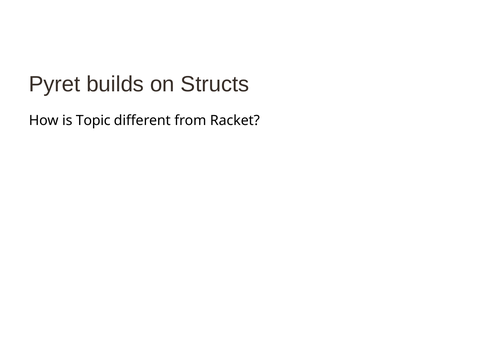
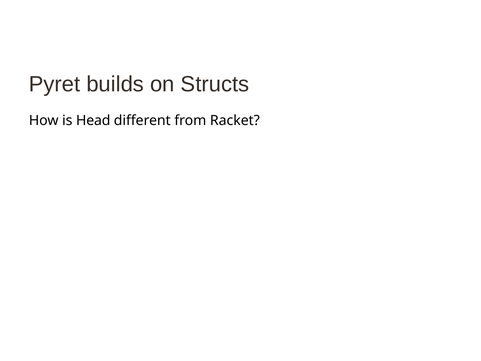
Topic: Topic -> Head (93, 121)
